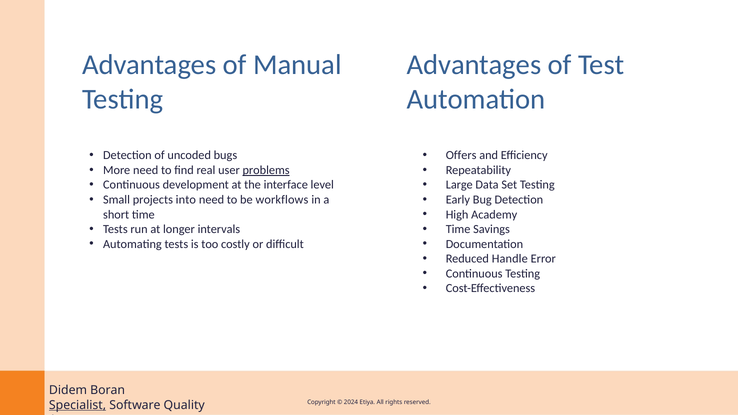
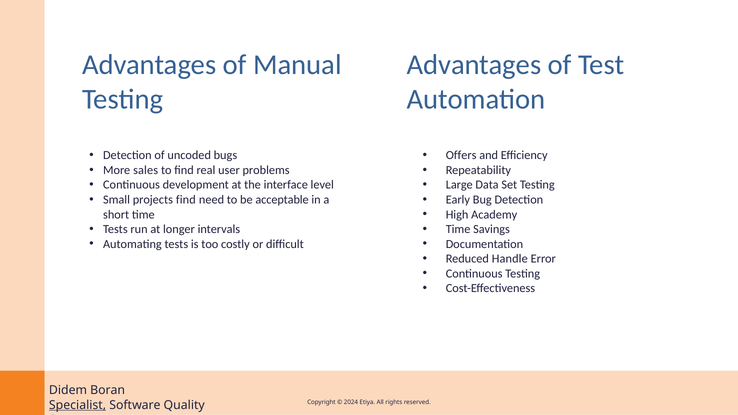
More need: need -> sales (146, 170)
problems underline: present -> none (266, 170)
projects into: into -> find (186, 200)
workflows: workflows -> acceptable (282, 200)
